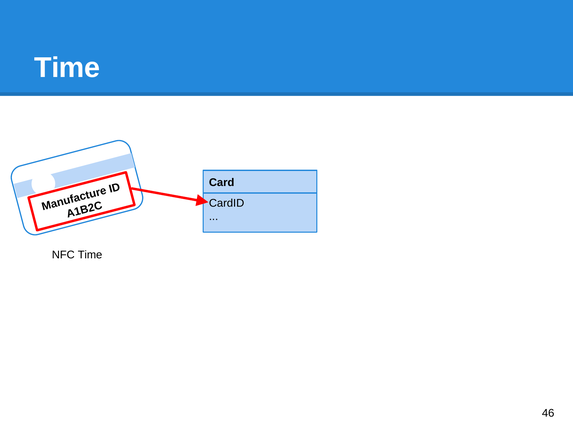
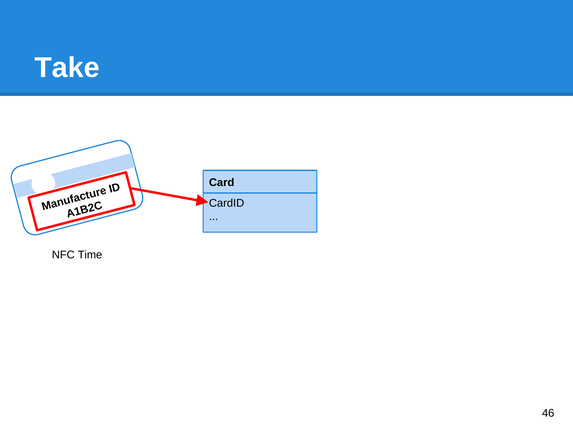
Time: Time -> Take (67, 68)
